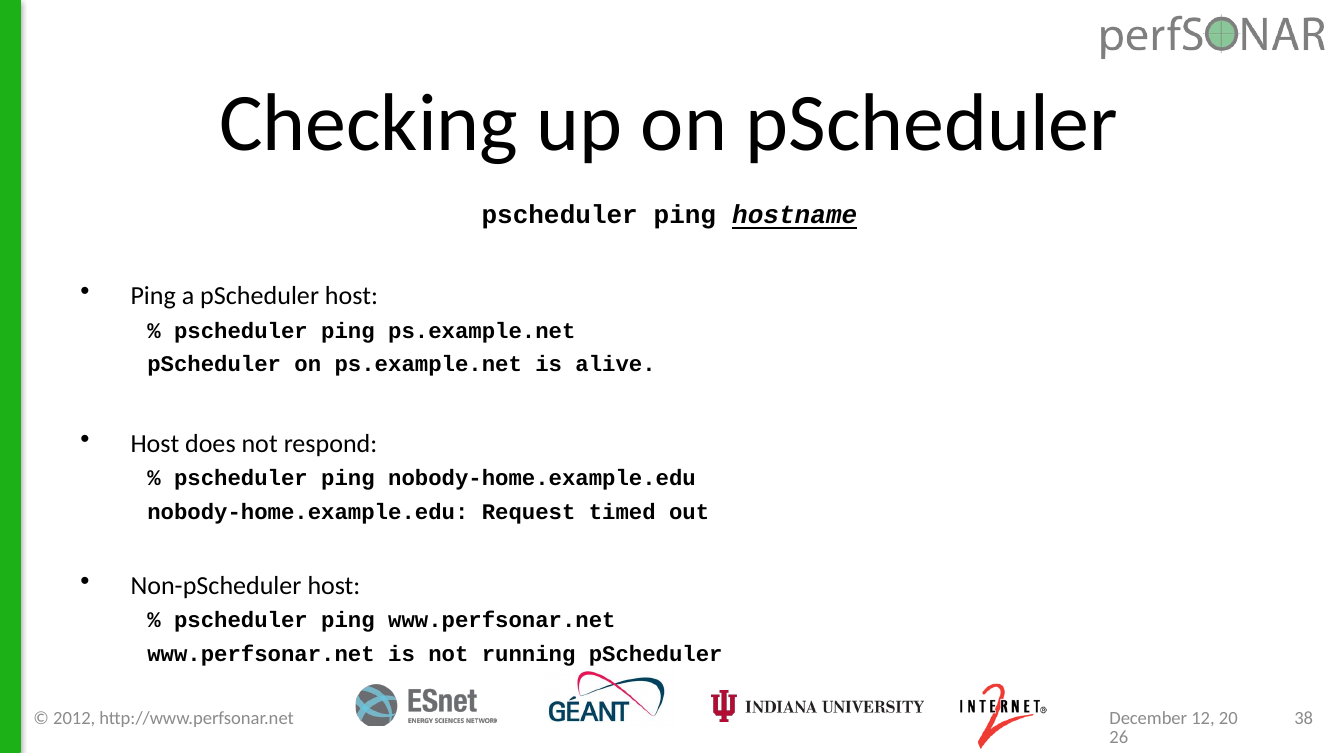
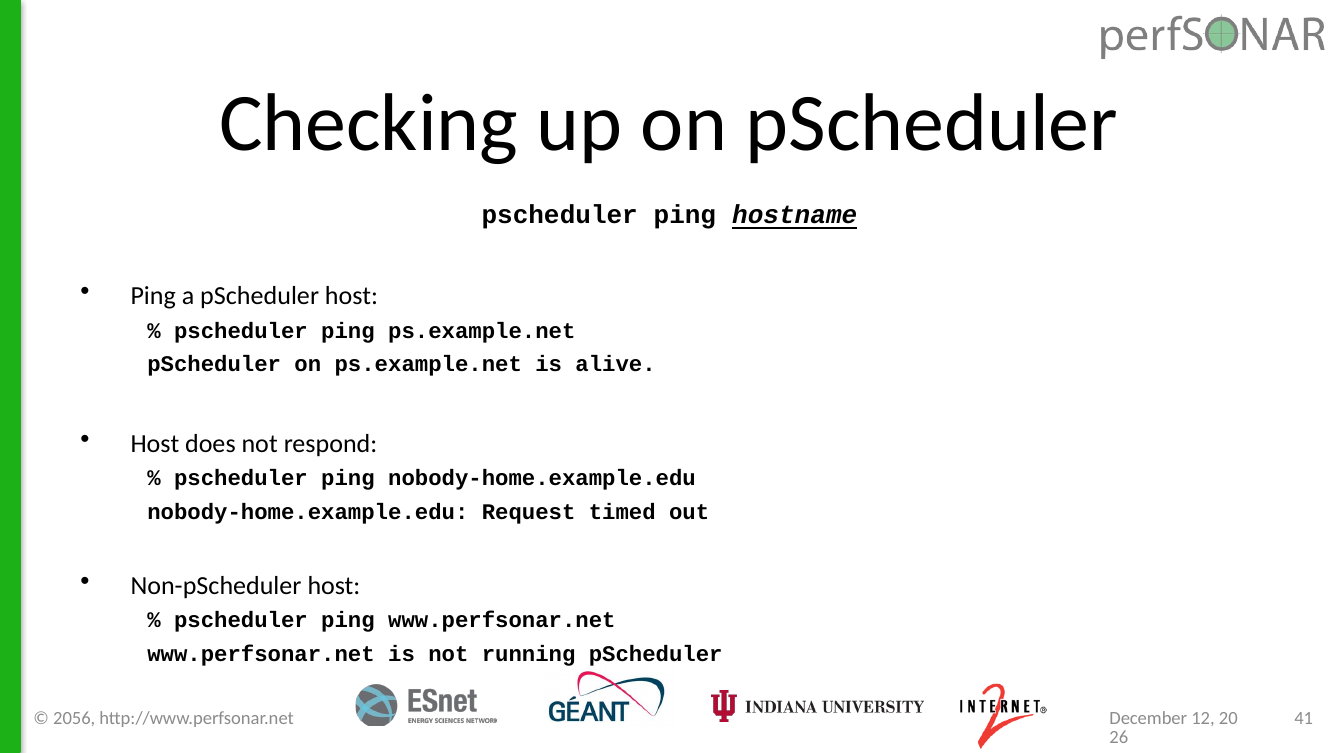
2012: 2012 -> 2056 (74, 718)
38: 38 -> 41 (1304, 719)
